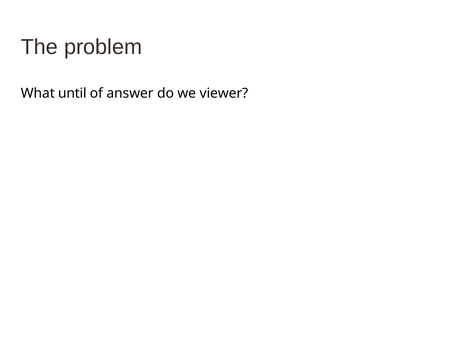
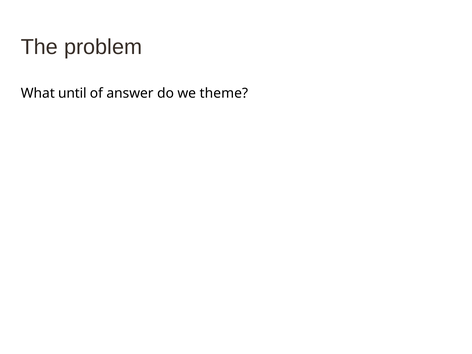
viewer: viewer -> theme (224, 93)
